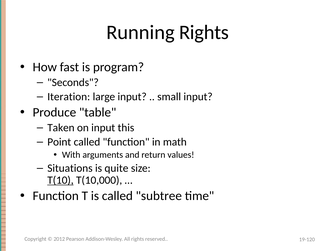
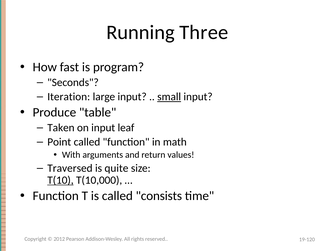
Running Rights: Rights -> Three (204, 32)
small underline: none -> present (169, 97)
this: this -> leaf (126, 128)
Situations: Situations -> Traversed (70, 168)
subtree: subtree -> consists (159, 196)
